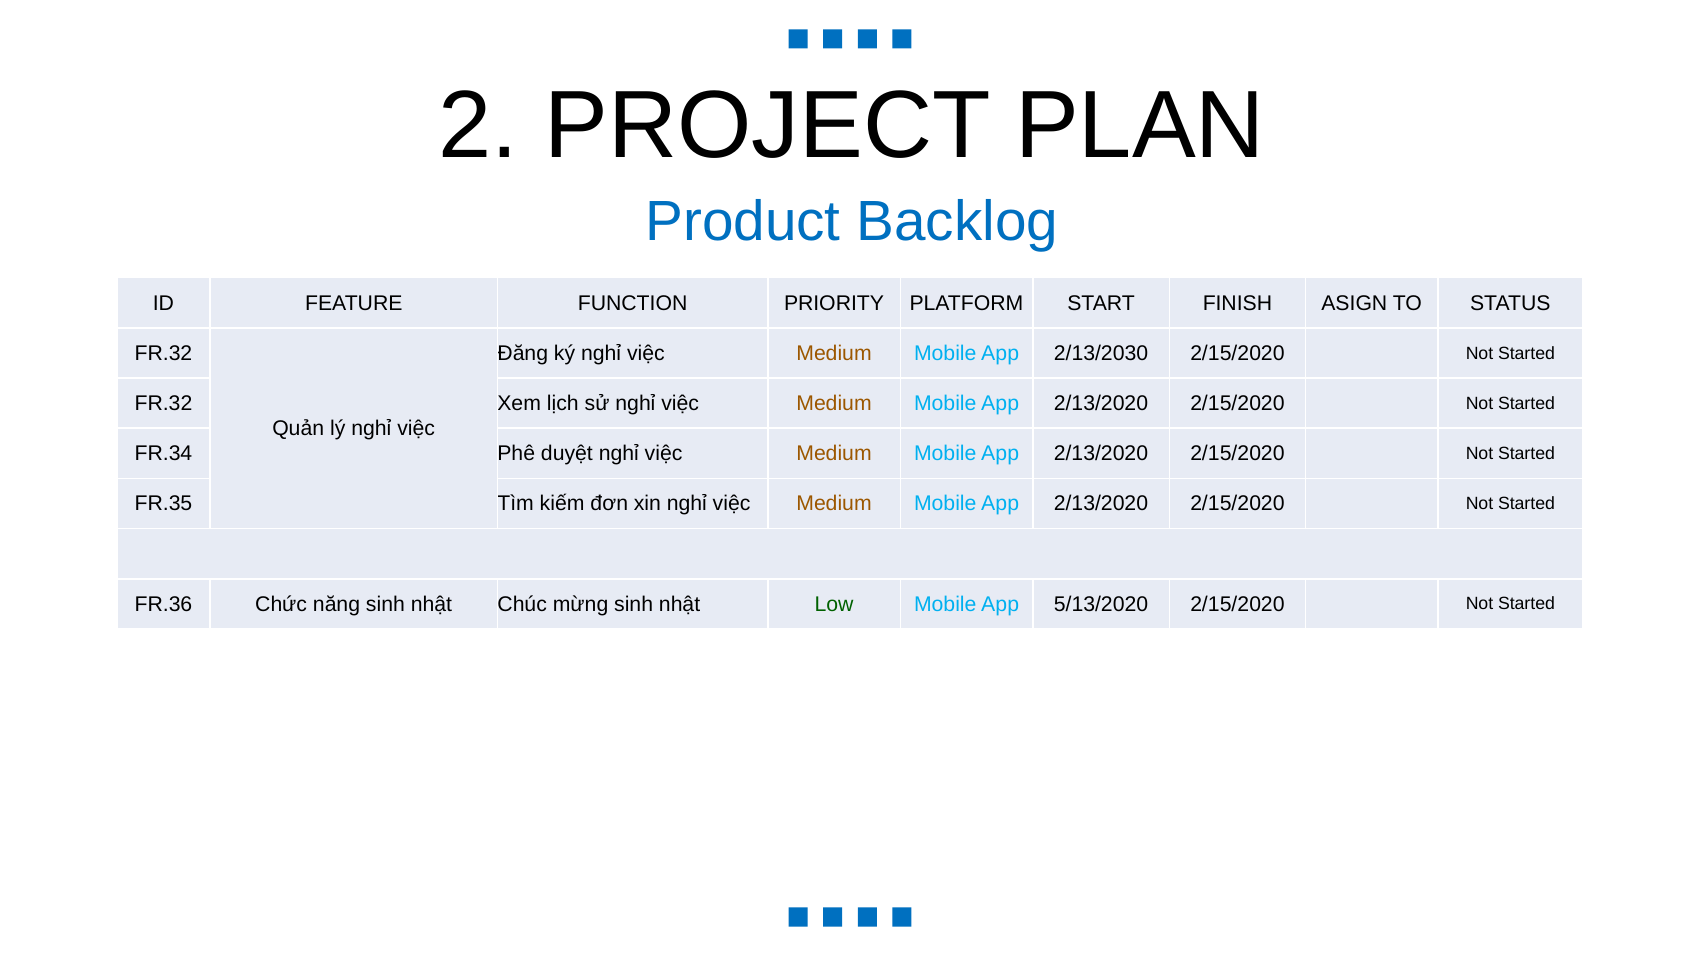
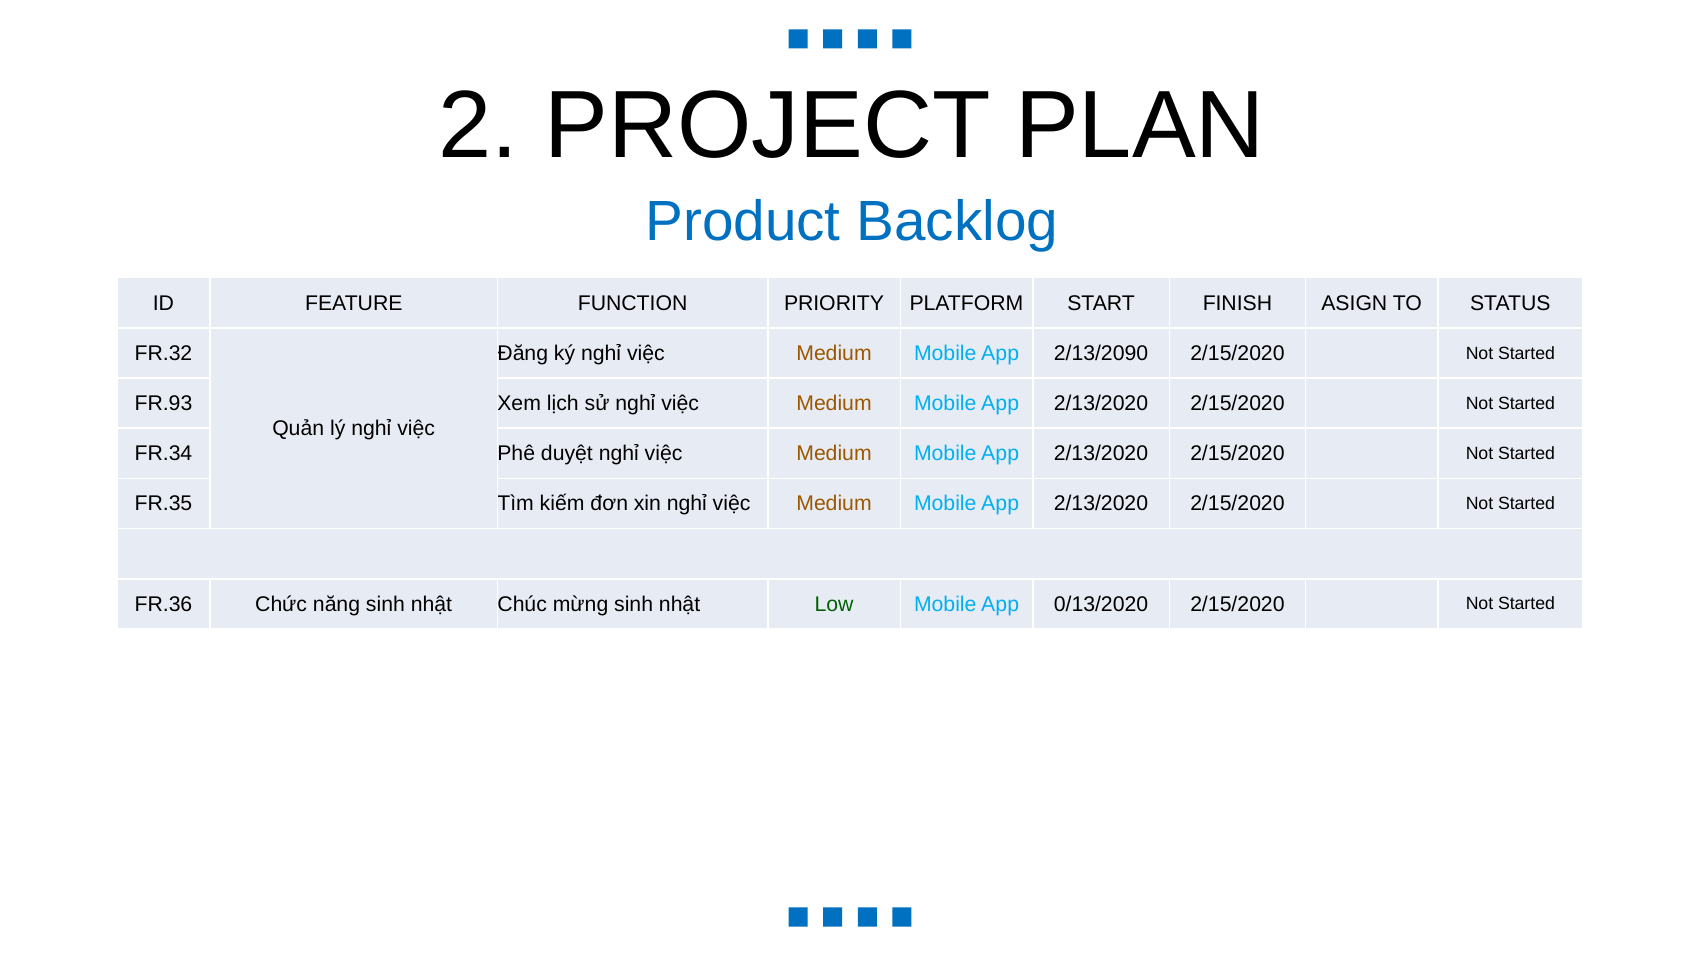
2/13/2030: 2/13/2030 -> 2/13/2090 (1101, 353)
FR.32: FR.32 -> FR.93 (163, 404)
5/13/2020: 5/13/2020 -> 0/13/2020 (1101, 604)
